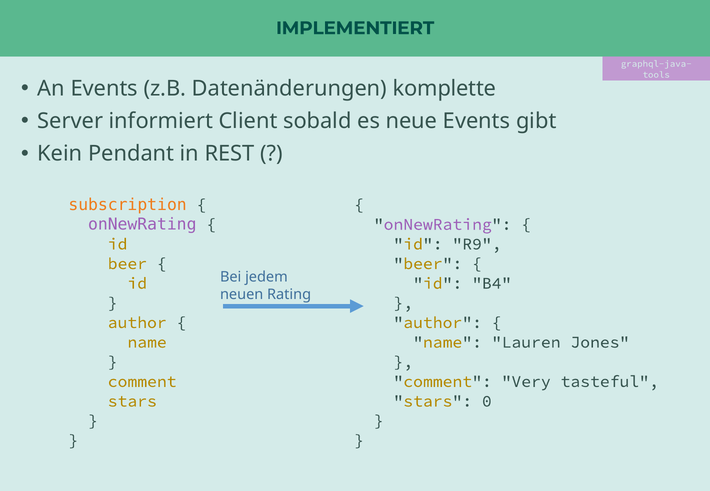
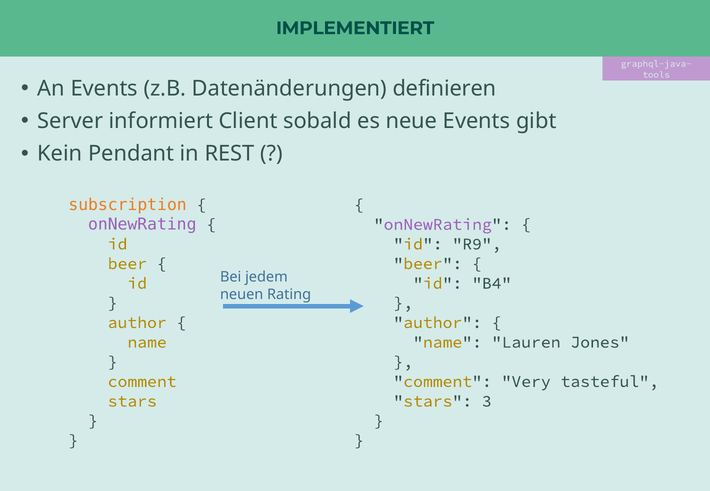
komplette: komplette -> definieren (444, 88)
0: 0 -> 3 (487, 402)
